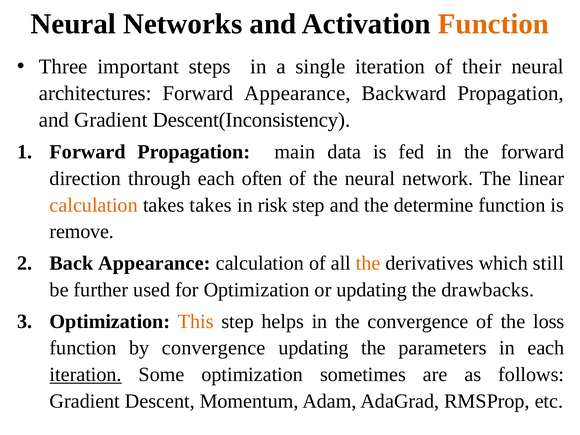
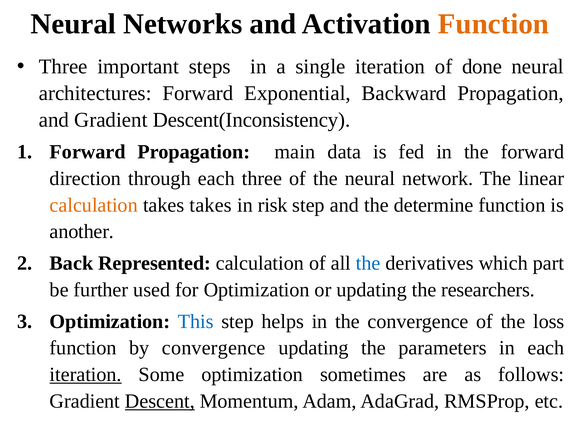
their: their -> done (482, 67)
Forward Appearance: Appearance -> Exponential (298, 93)
each often: often -> three (262, 178)
remove: remove -> another (82, 232)
Back Appearance: Appearance -> Represented (155, 263)
the colour: orange -> blue (368, 263)
still: still -> part (549, 263)
drawbacks: drawbacks -> researchers (488, 290)
This colour: orange -> blue (196, 321)
Descent underline: none -> present (160, 401)
